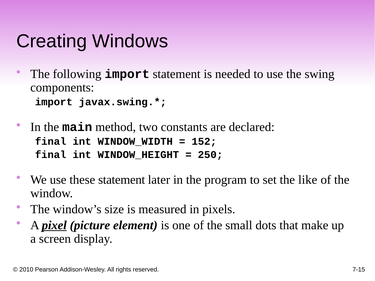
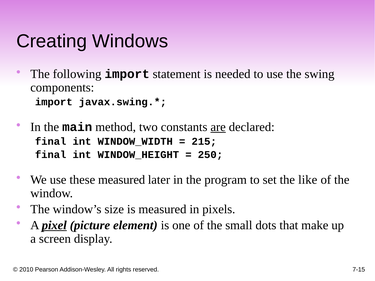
are underline: none -> present (218, 127)
152: 152 -> 215 (204, 142)
these statement: statement -> measured (122, 180)
